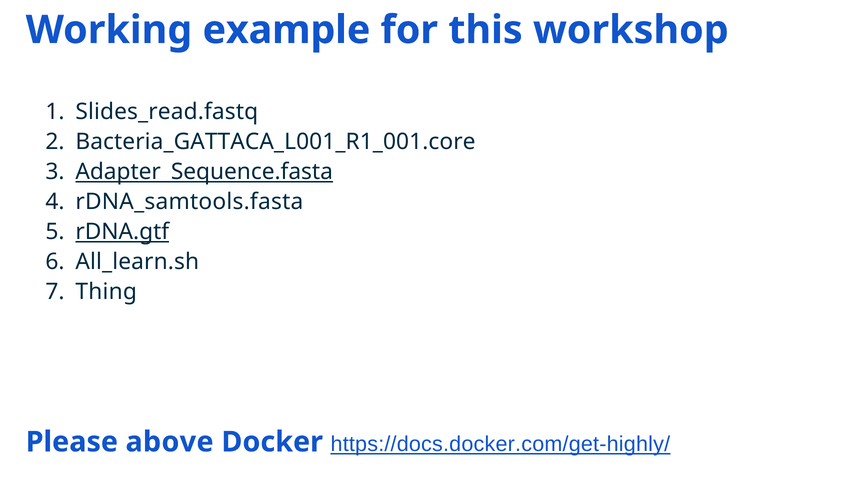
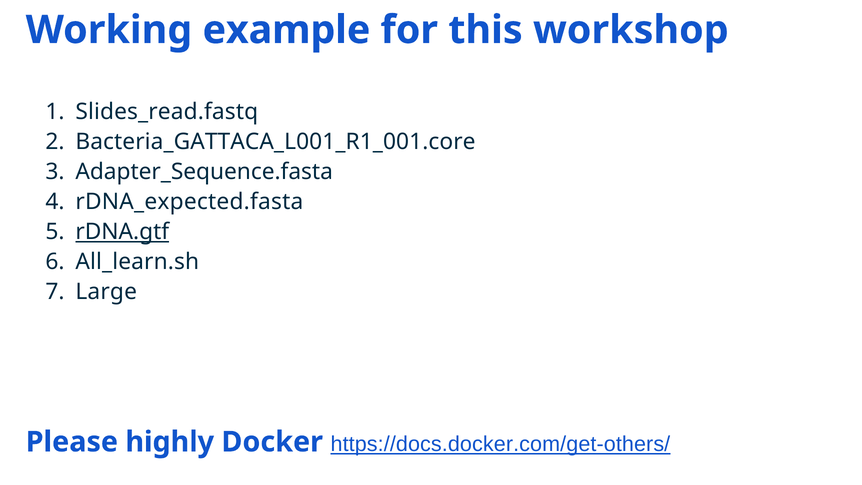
Adapter_Sequence.fasta underline: present -> none (204, 172)
rDNA_samtools.fasta: rDNA_samtools.fasta -> rDNA_expected.fasta (189, 202)
Thing: Thing -> Large (106, 292)
above: above -> highly (170, 442)
https://docs.docker.com/get-highly/: https://docs.docker.com/get-highly/ -> https://docs.docker.com/get-others/ (500, 444)
